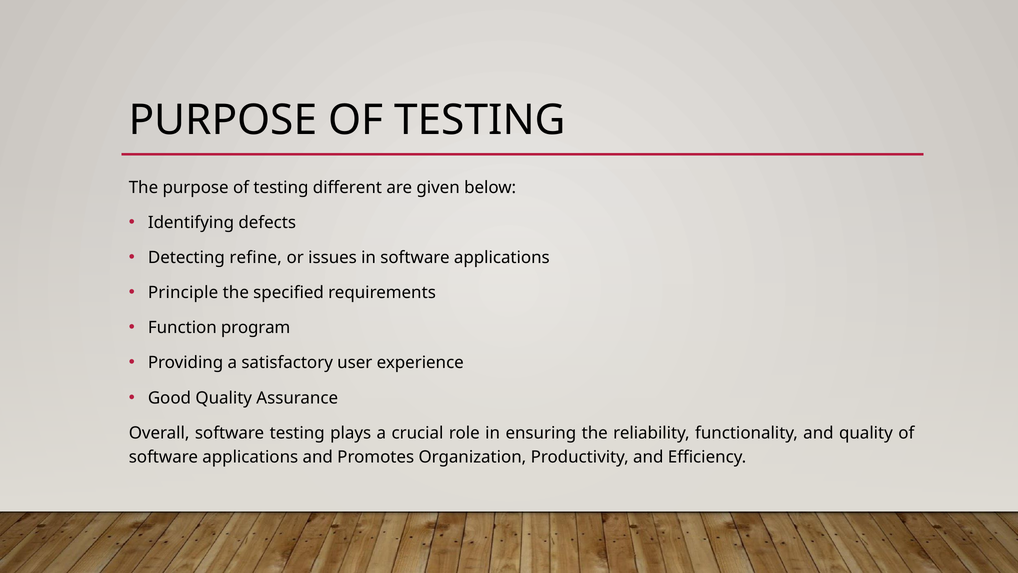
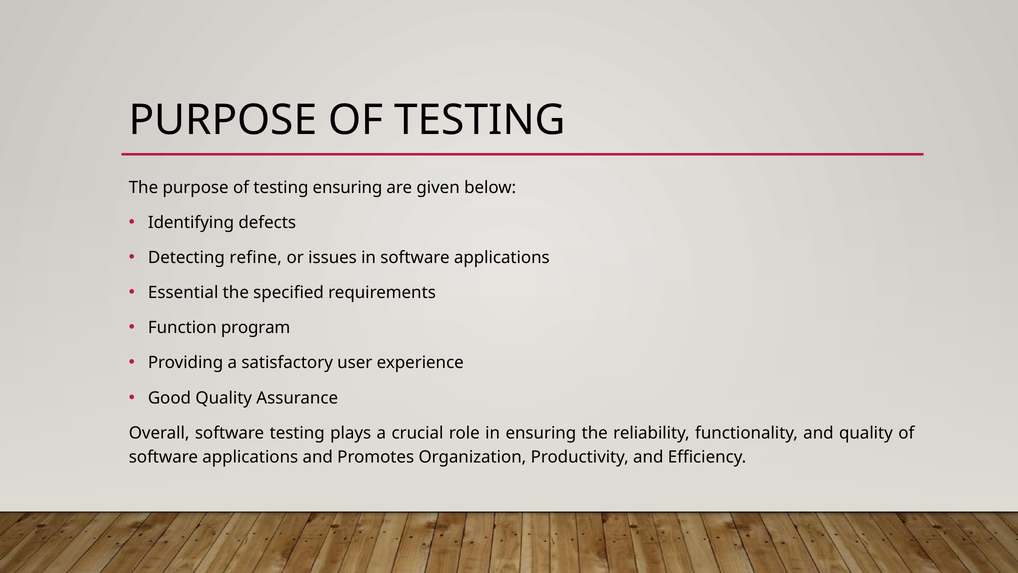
testing different: different -> ensuring (347, 188)
Principle: Principle -> Essential (183, 293)
